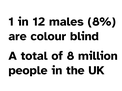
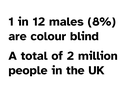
8: 8 -> 2 (70, 56)
